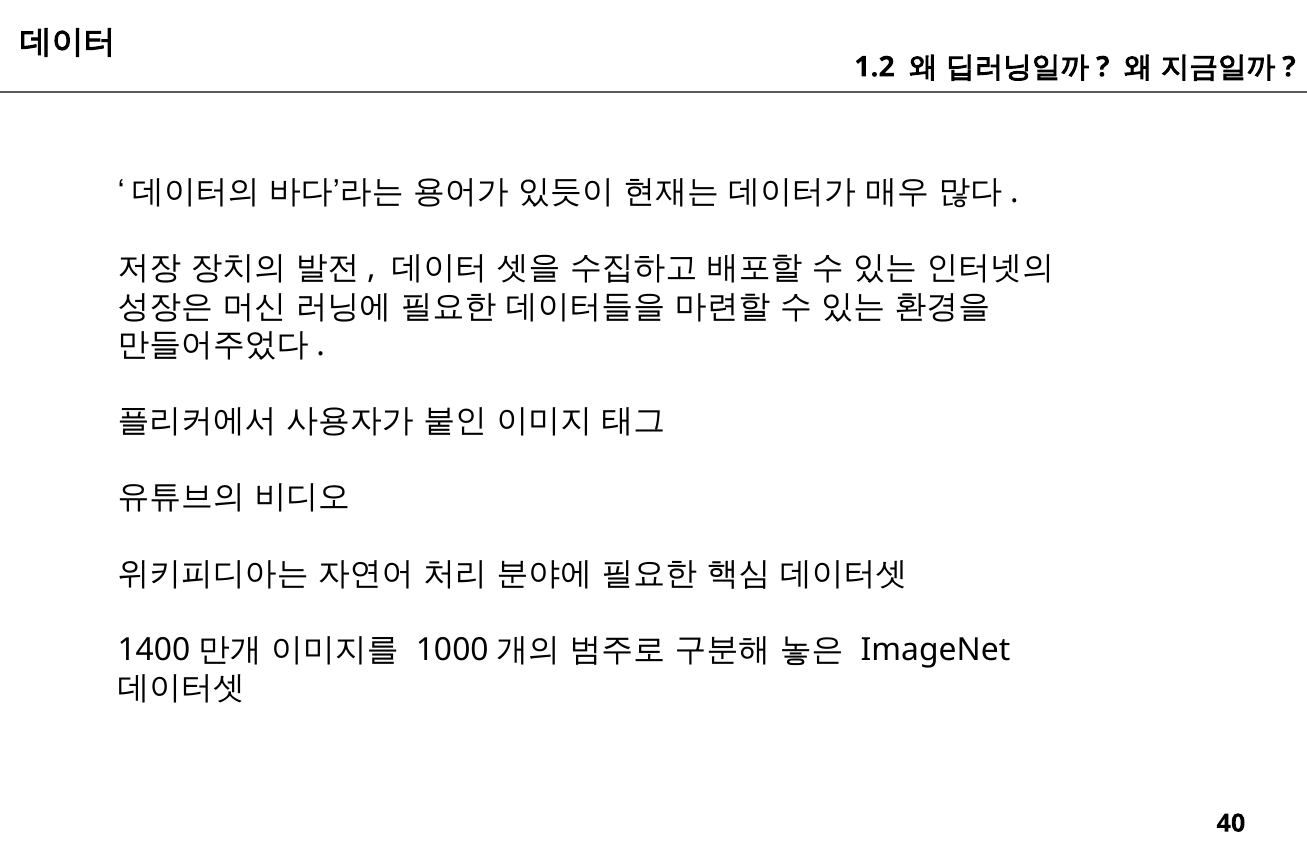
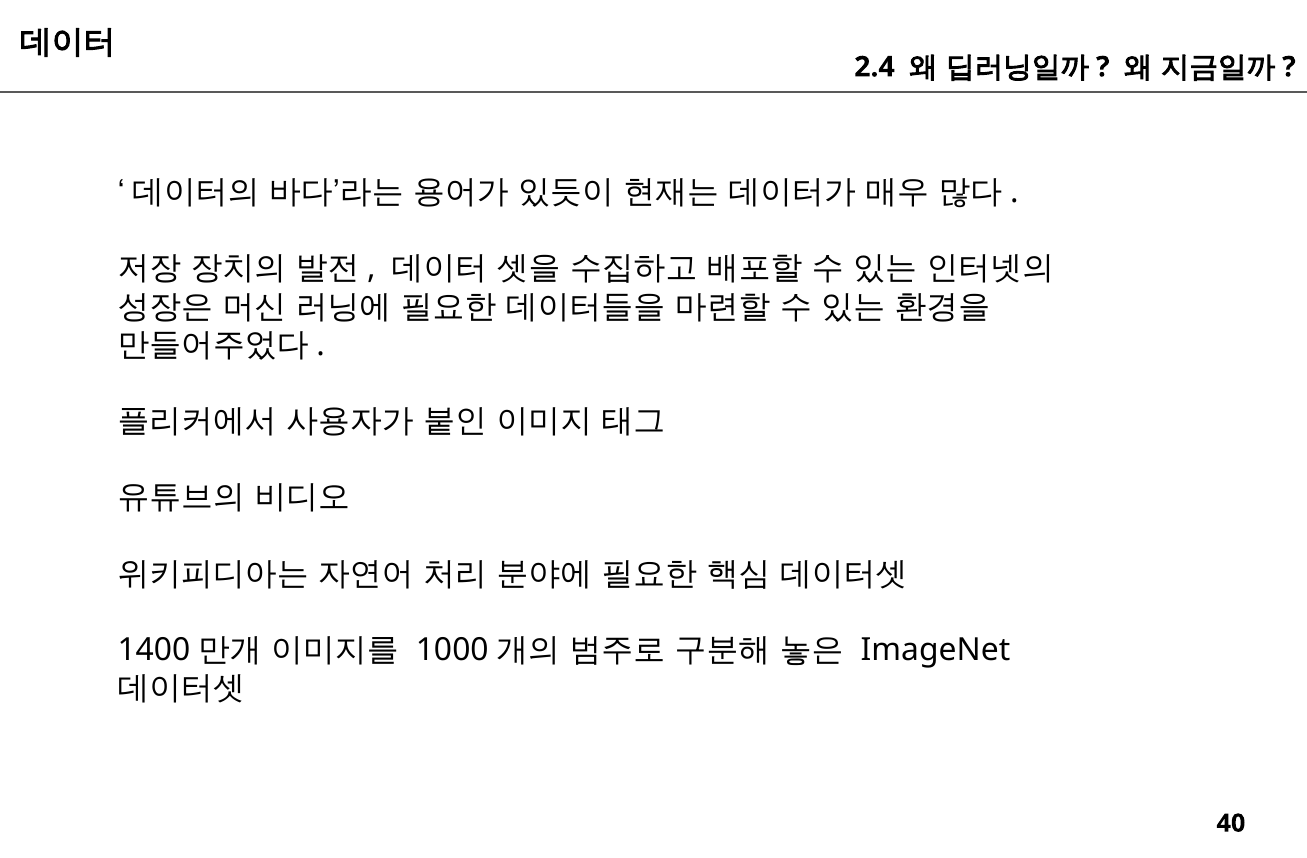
1.2: 1.2 -> 2.4 (874, 67)
